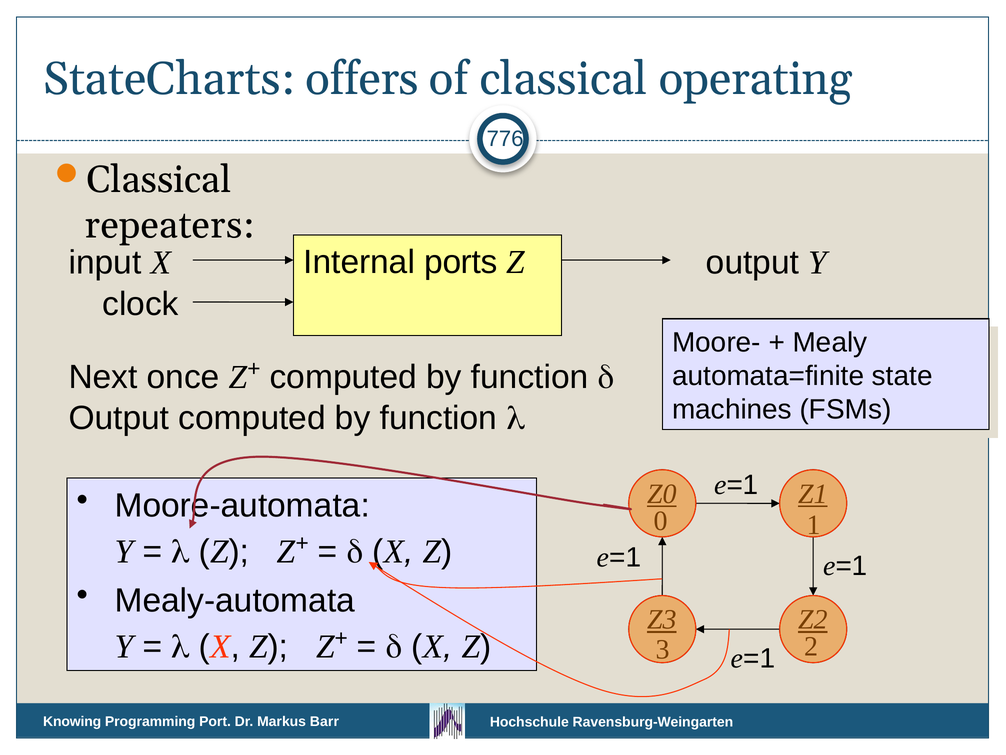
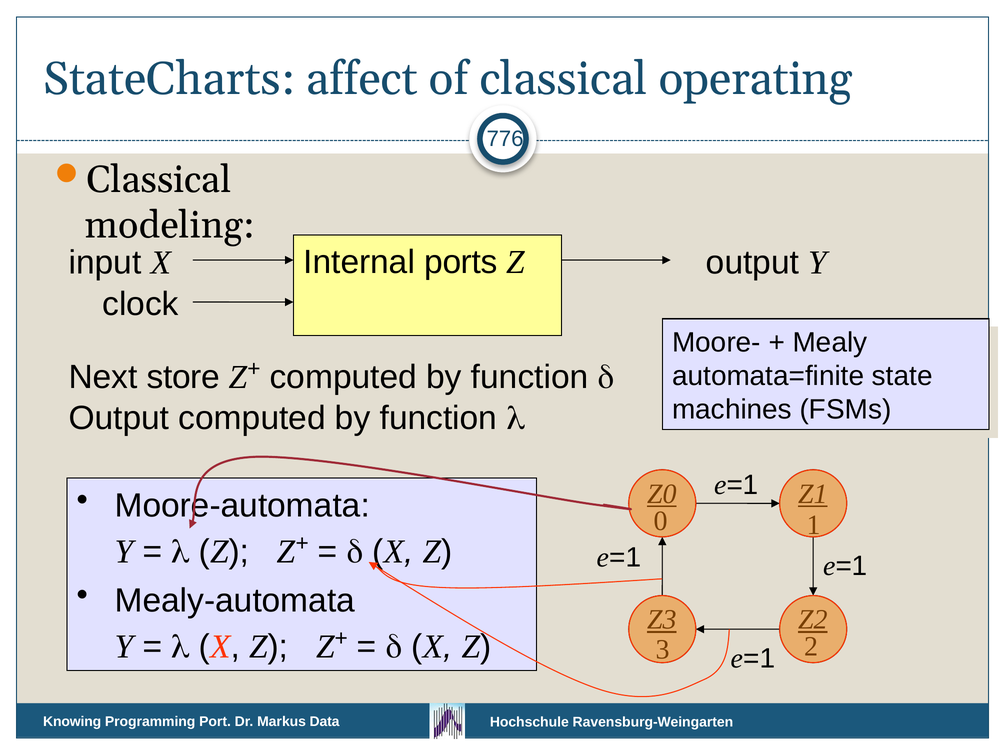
offers: offers -> affect (362, 79)
repeaters: repeaters -> modeling (170, 225)
once: once -> store (183, 377)
Barr: Barr -> Data (325, 721)
